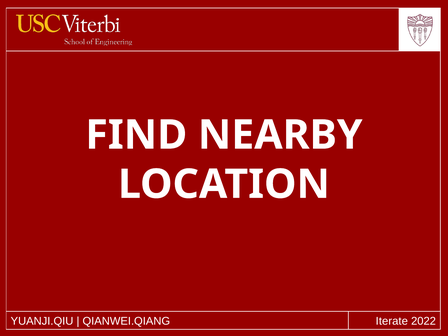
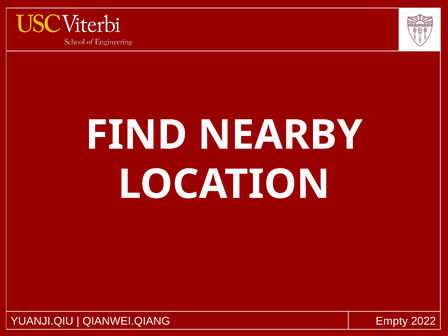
Iterate: Iterate -> Empty (392, 321)
